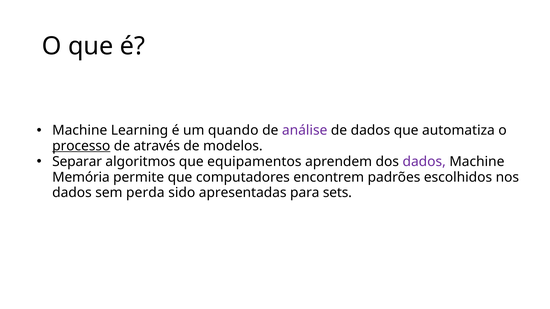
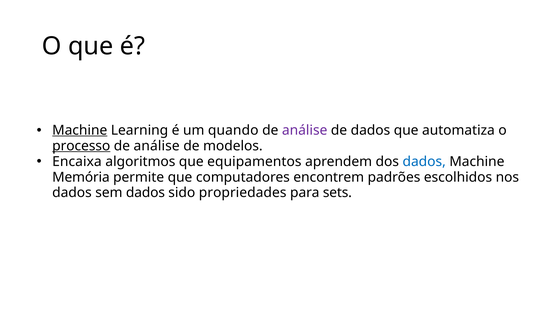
Machine underline: none -> present (80, 130)
através: através -> análise (157, 146)
Separar: Separar -> Encaixa (77, 162)
dados colour: purple -> blue (424, 162)
sem perda: perda -> dados (145, 193)
apresentadas: apresentadas -> propriedades (243, 193)
